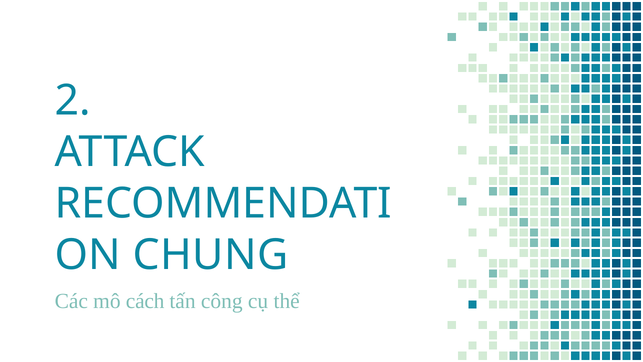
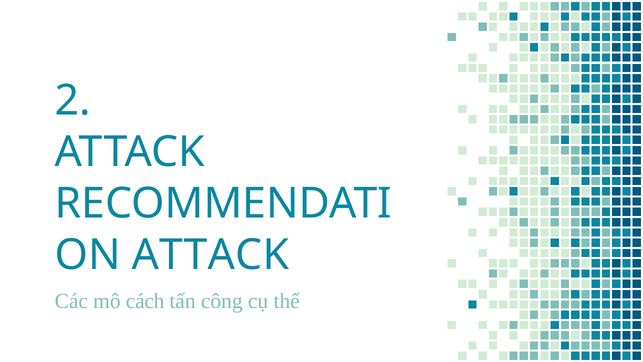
CHUNG: CHUNG -> ATTACK (211, 255)
